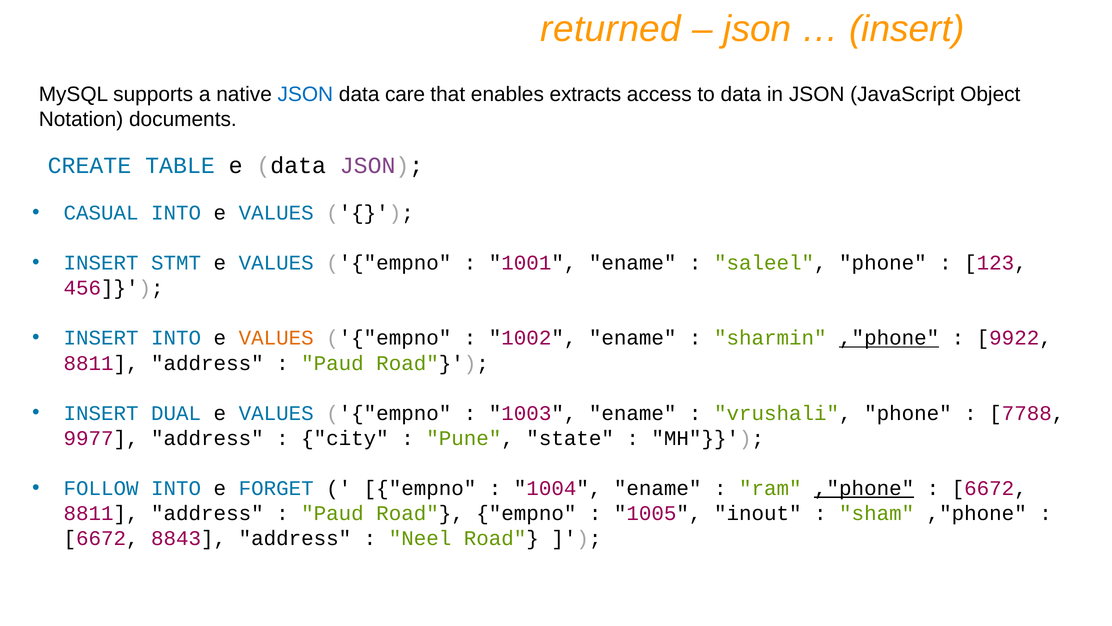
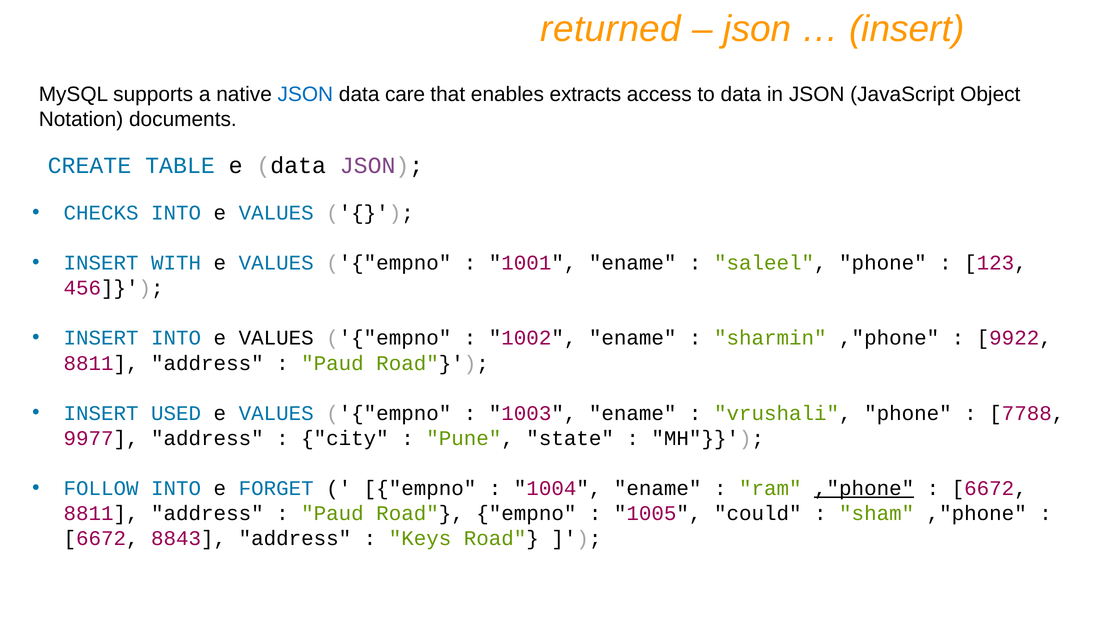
CASUAL: CASUAL -> CHECKS (101, 213)
STMT: STMT -> WITH (176, 263)
VALUES colour: orange -> black (276, 338)
,"phone underline: present -> none (889, 338)
DUAL: DUAL -> USED (176, 413)
inout: inout -> could (758, 513)
Neel: Neel -> Keys (420, 538)
